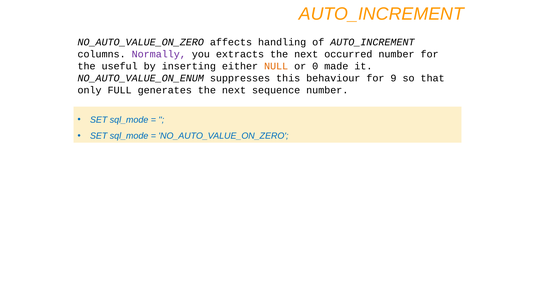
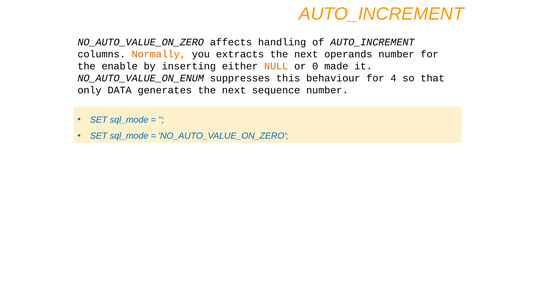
Normally colour: purple -> orange (159, 54)
occurred: occurred -> operands (348, 54)
useful: useful -> enable (120, 66)
9: 9 -> 4 (393, 78)
FULL: FULL -> DATA (120, 90)
